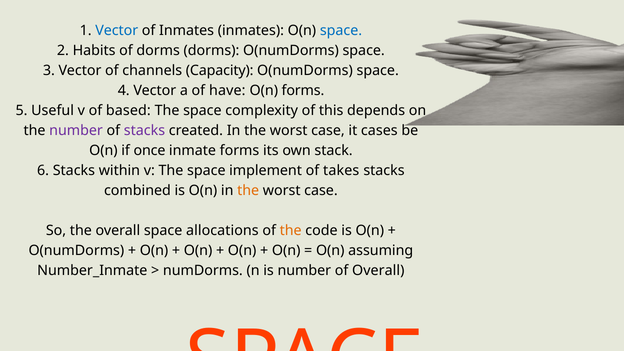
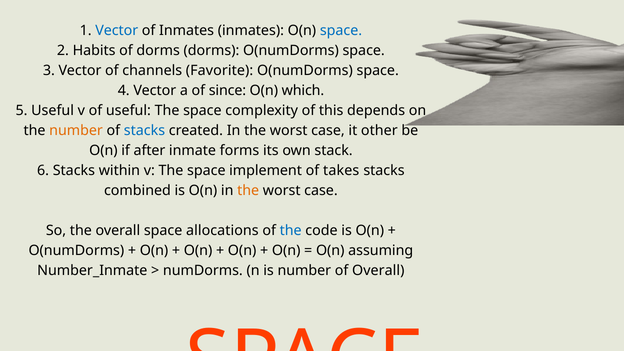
Capacity: Capacity -> Favorite (220, 70)
have: have -> since (227, 90)
O(n forms: forms -> which (303, 90)
of based: based -> useful (128, 110)
number colour: purple -> orange (76, 130)
stacks colour: purple -> blue (144, 130)
cases: cases -> other (379, 130)
once: once -> after (149, 150)
the colour: orange -> blue (291, 231)
